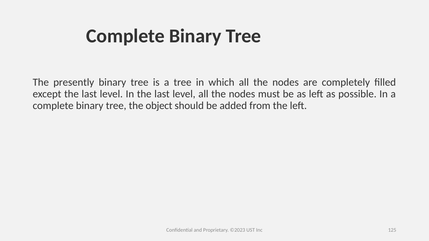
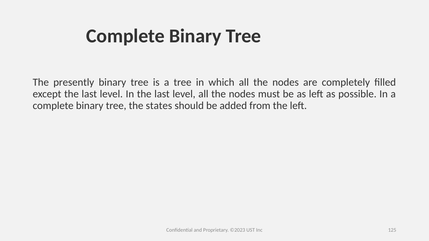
object: object -> states (159, 106)
